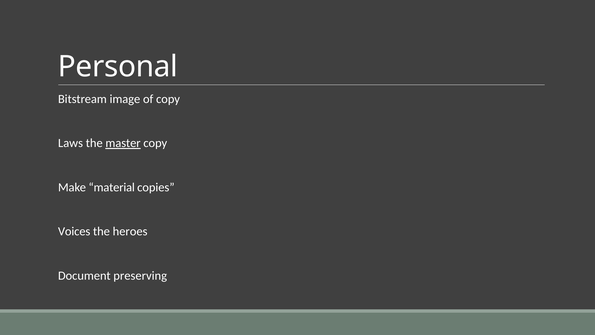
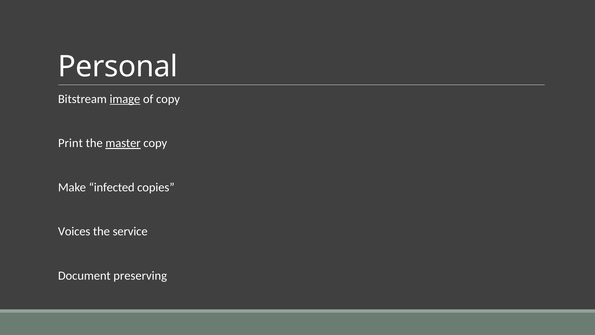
image underline: none -> present (125, 99)
Laws: Laws -> Print (70, 143)
material: material -> infected (112, 187)
heroes: heroes -> service (130, 231)
